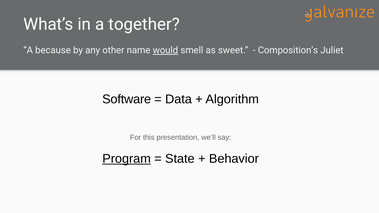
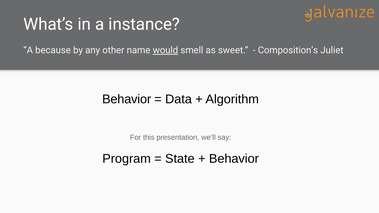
together: together -> instance (144, 24)
Software: Software -> Behavior (127, 99)
Program underline: present -> none (127, 159)
